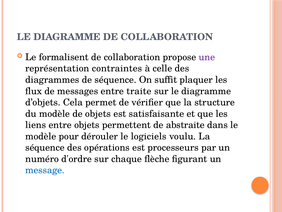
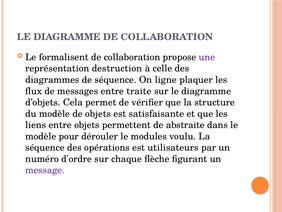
contraintes: contraintes -> destruction (117, 68)
suffit: suffit -> ligne (166, 80)
logiciels: logiciels -> modules (149, 136)
processeurs: processeurs -> utilisateurs (173, 147)
message colour: blue -> purple (45, 170)
